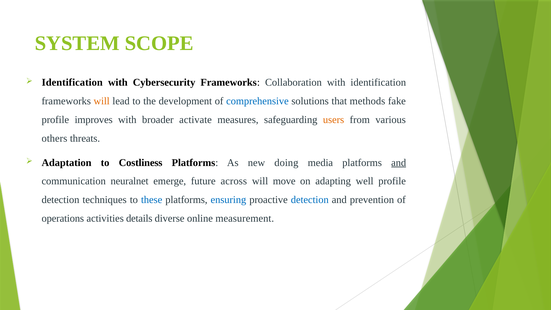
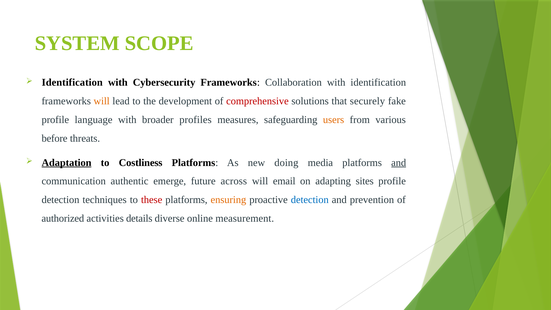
comprehensive colour: blue -> red (257, 101)
methods: methods -> securely (367, 101)
improves: improves -> language (94, 120)
activate: activate -> profiles (195, 120)
others: others -> before (55, 138)
Adaptation underline: none -> present (67, 163)
neuralnet: neuralnet -> authentic (130, 181)
move: move -> email (284, 181)
well: well -> sites (365, 181)
these colour: blue -> red (152, 200)
ensuring colour: blue -> orange (228, 200)
operations: operations -> authorized (63, 218)
